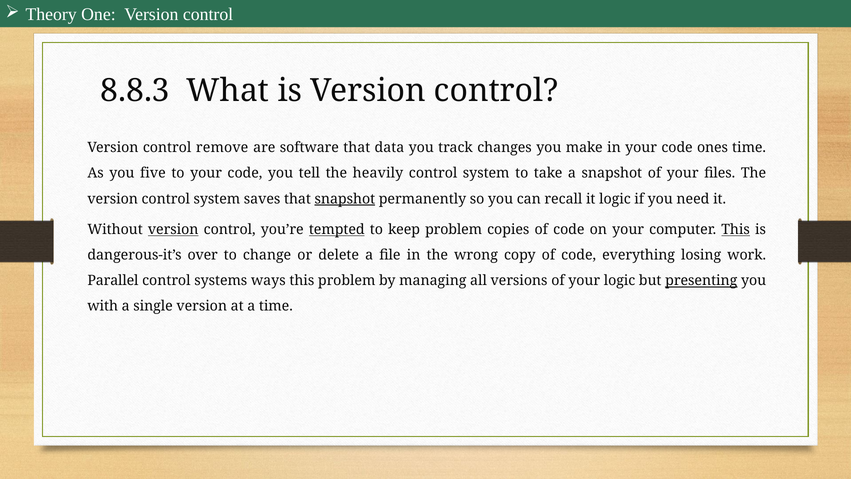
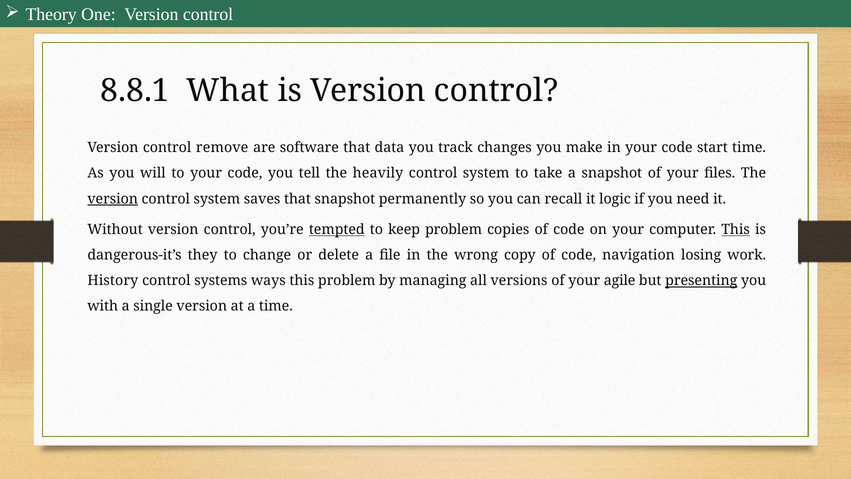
8.8.3: 8.8.3 -> 8.8.1 (135, 91)
ones: ones -> start (712, 148)
five: five -> will (153, 173)
version underline: none -> present (113, 199)
snapshot underline: present -> none (345, 199)
version underline: present -> none (173, 230)
over: over -> they (203, 255)
everything: everything -> navigation (639, 255)
Parallel: Parallel -> History (113, 281)
your logic: logic -> agile (620, 281)
